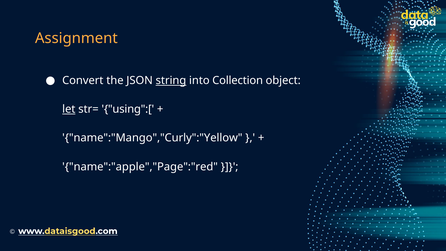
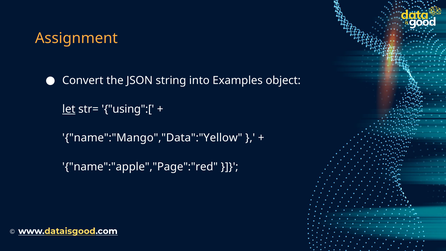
string underline: present -> none (171, 80)
Collection: Collection -> Examples (238, 80)
name":"Mango","Curly":"Yellow: name":"Mango","Curly":"Yellow -> name":"Mango","Data":"Yellow (152, 138)
